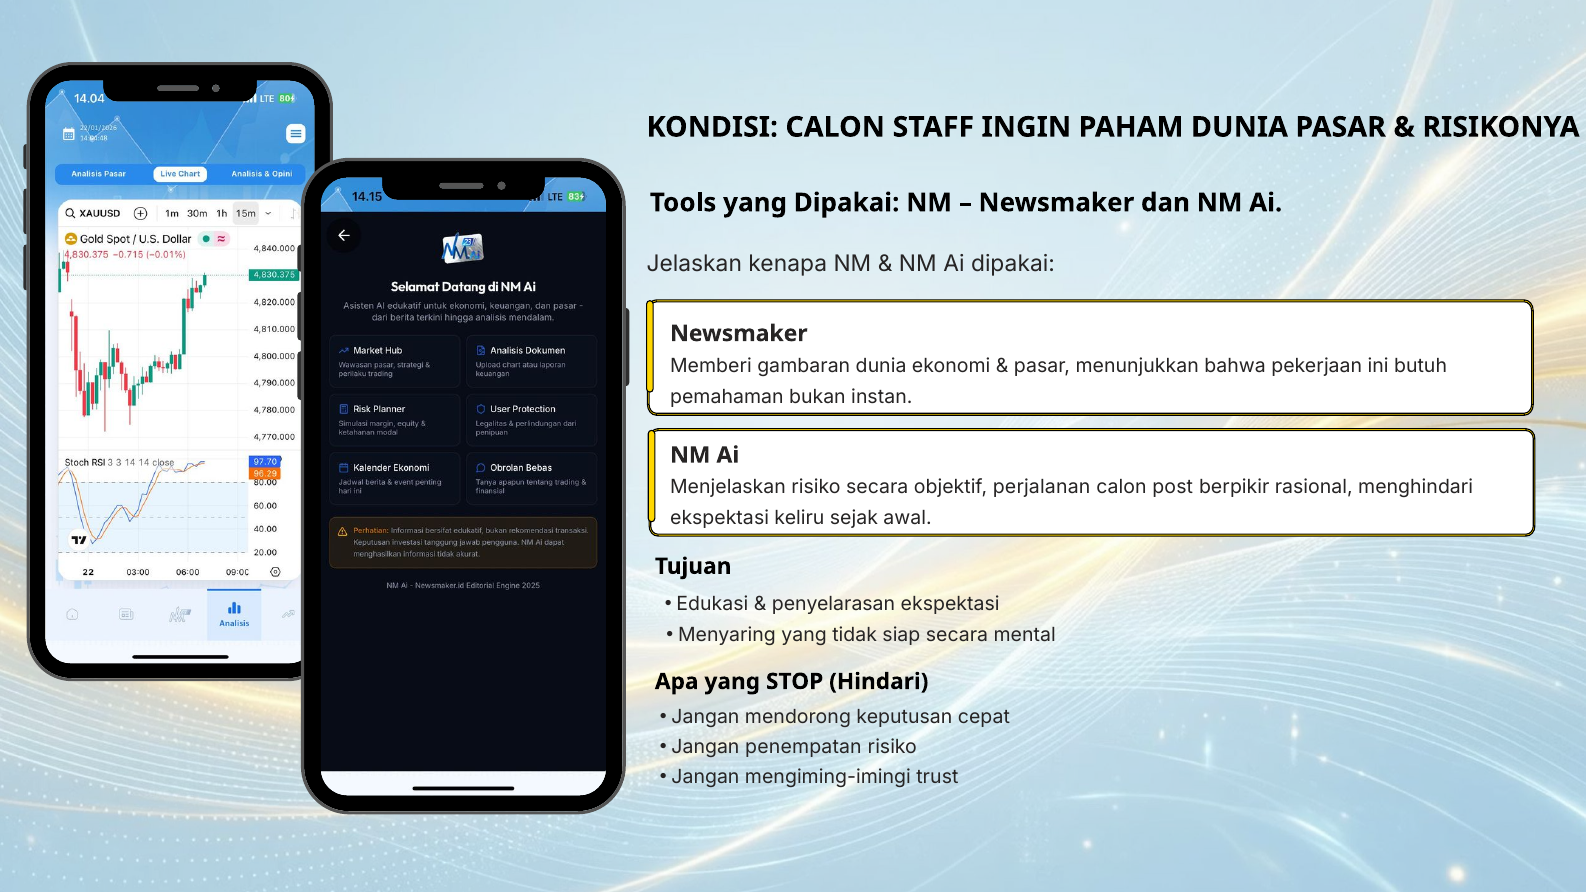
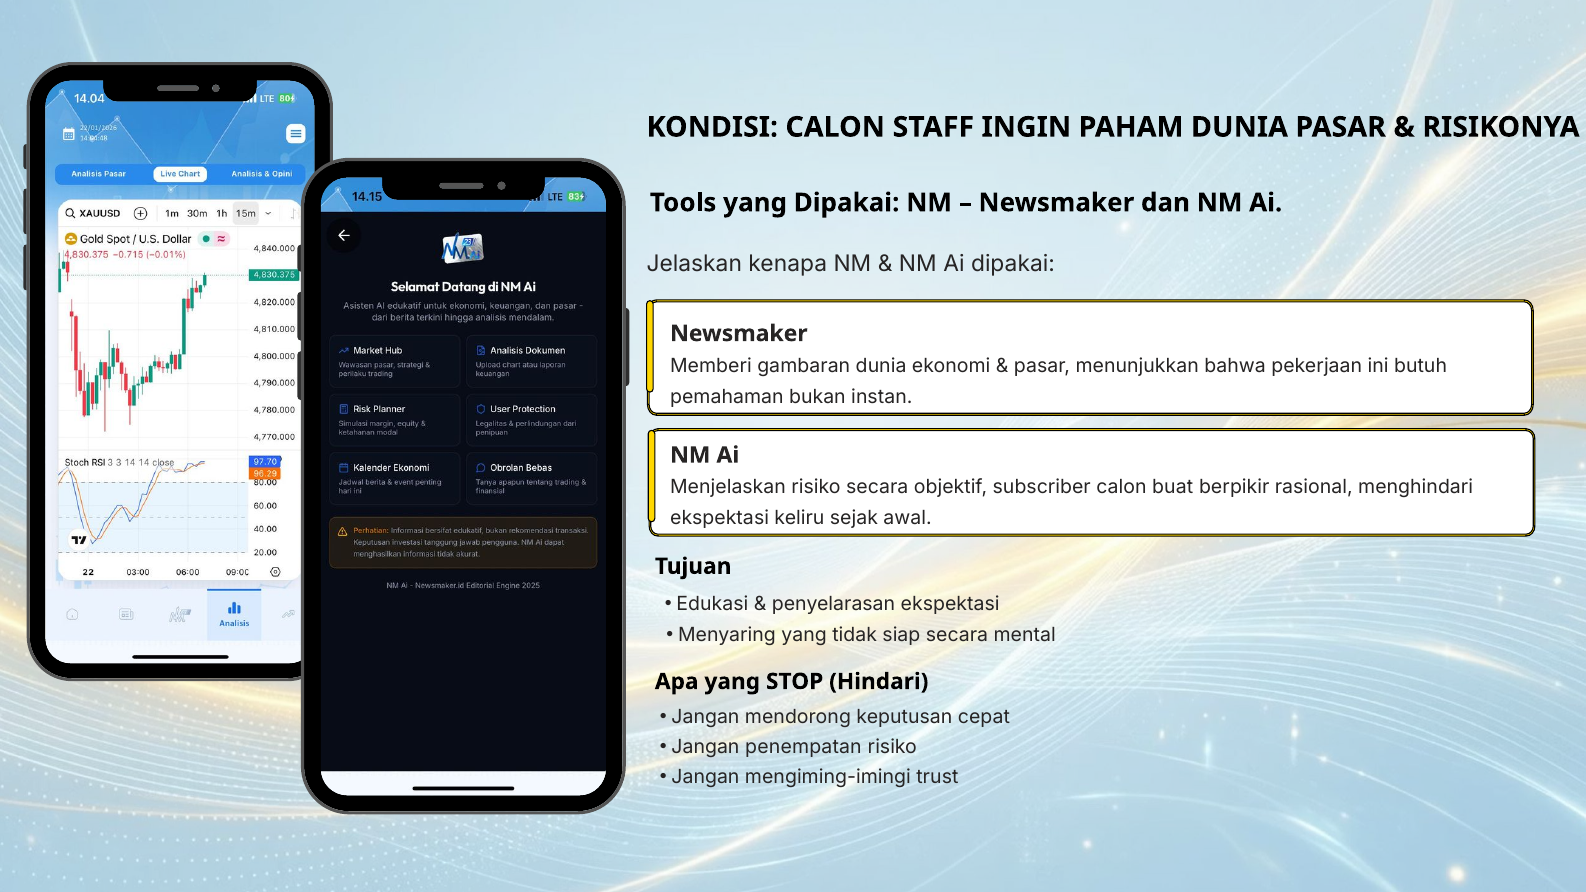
perjalanan: perjalanan -> subscriber (1042, 487)
post: post -> buat (1173, 487)
